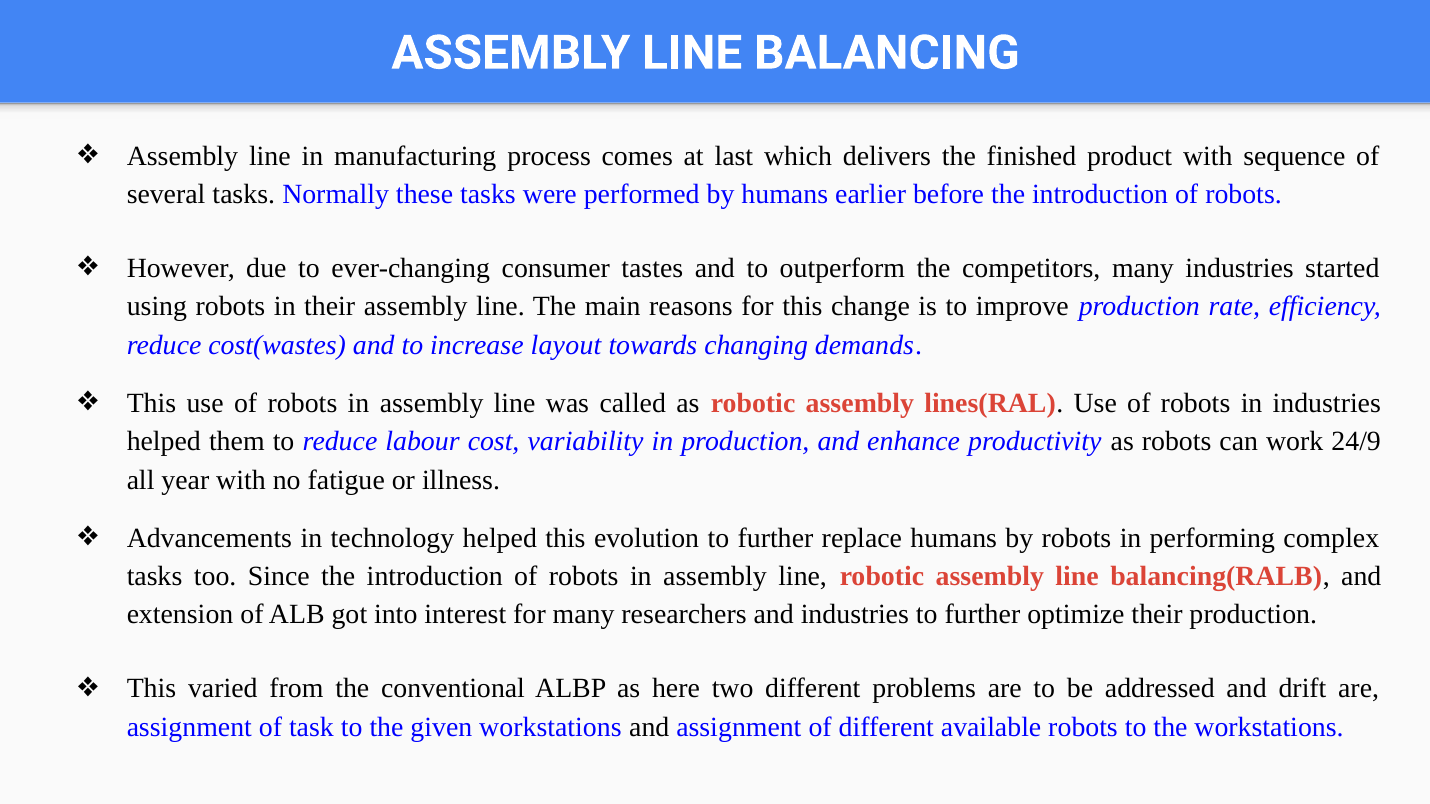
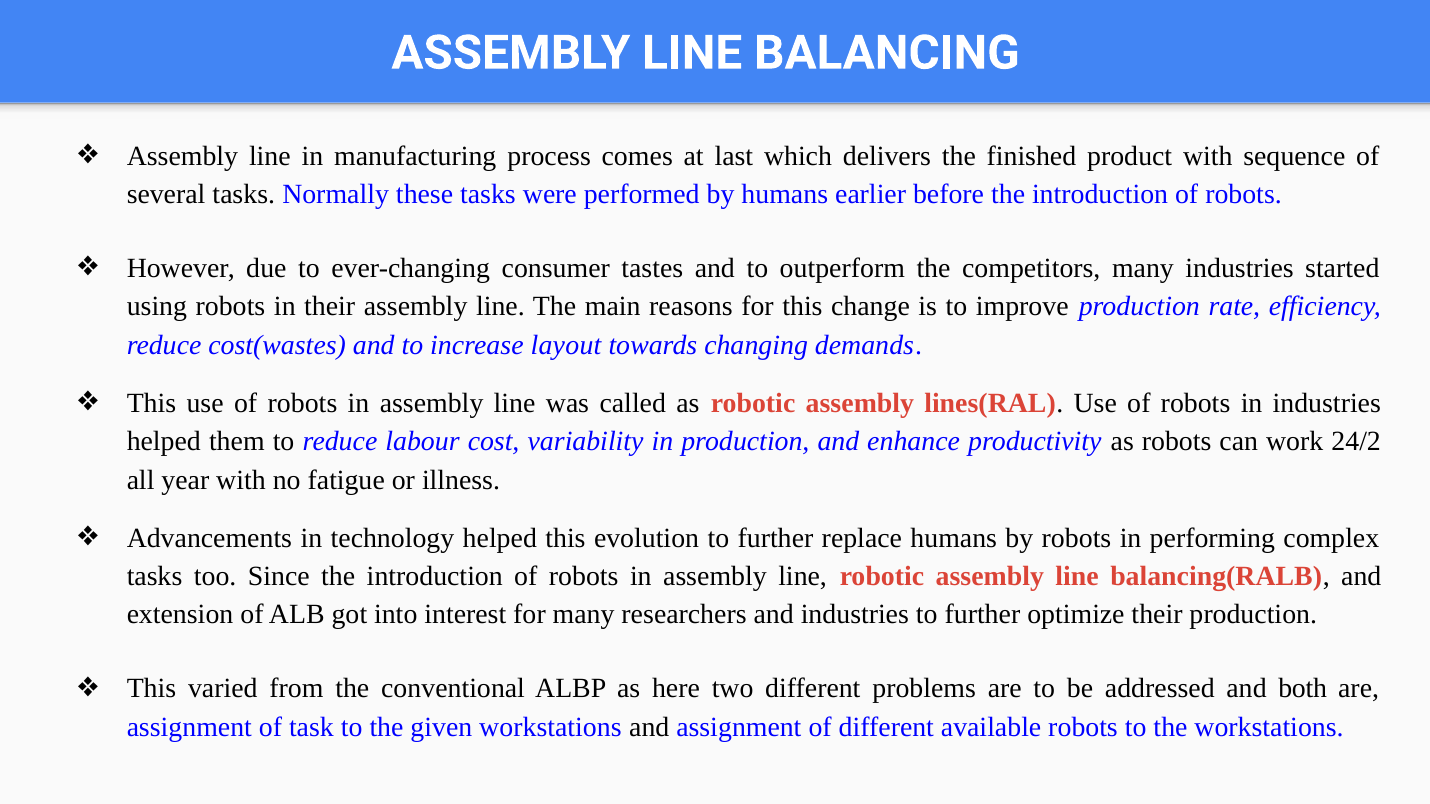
24/9: 24/9 -> 24/2 (1356, 442)
drift: drift -> both (1303, 689)
